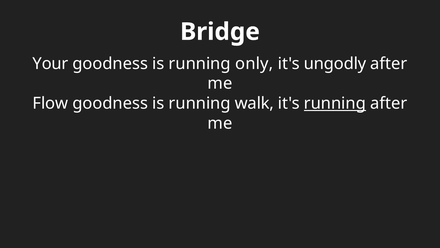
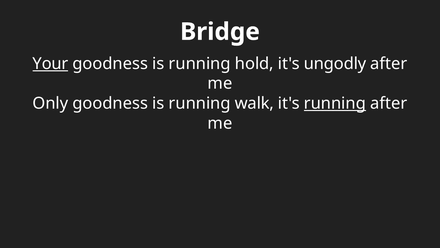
Your underline: none -> present (50, 64)
only: only -> hold (254, 64)
Flow: Flow -> Only (50, 103)
